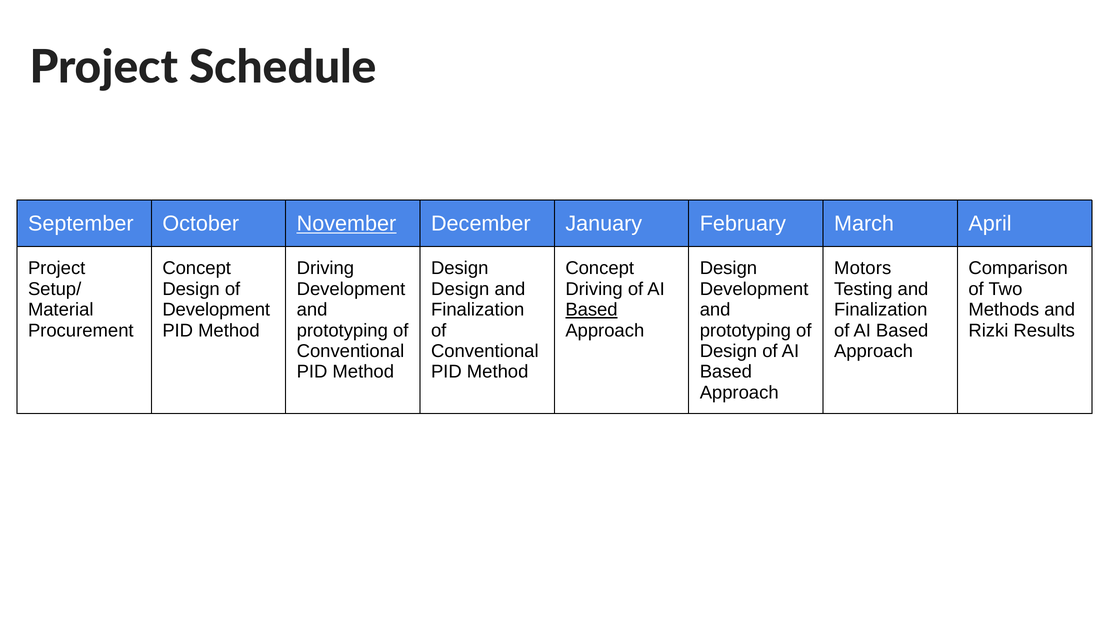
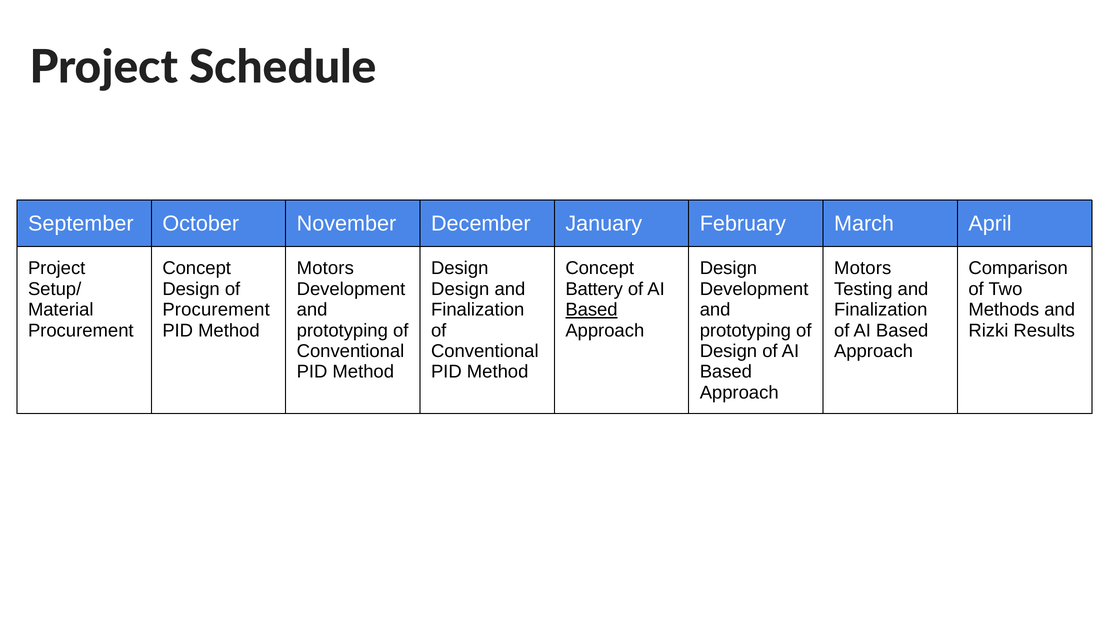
November underline: present -> none (346, 224)
Driving: Driving -> Motors (325, 268)
Driving: Driving -> Battery (594, 289)
Development: Development -> Procurement (216, 310)
